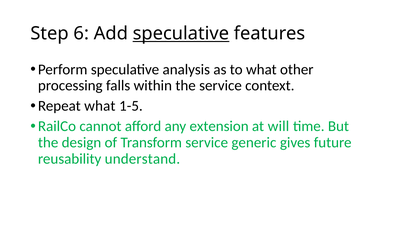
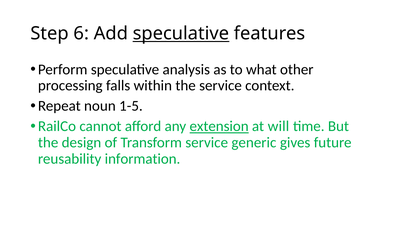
Repeat what: what -> noun (100, 106)
extension underline: none -> present (219, 126)
understand: understand -> information (143, 159)
